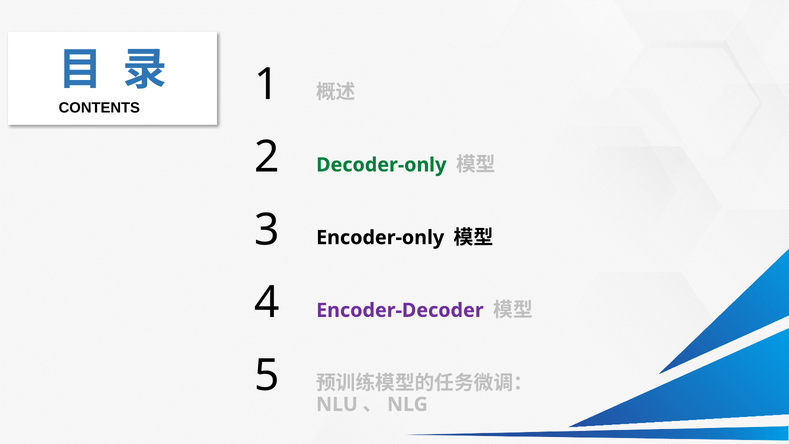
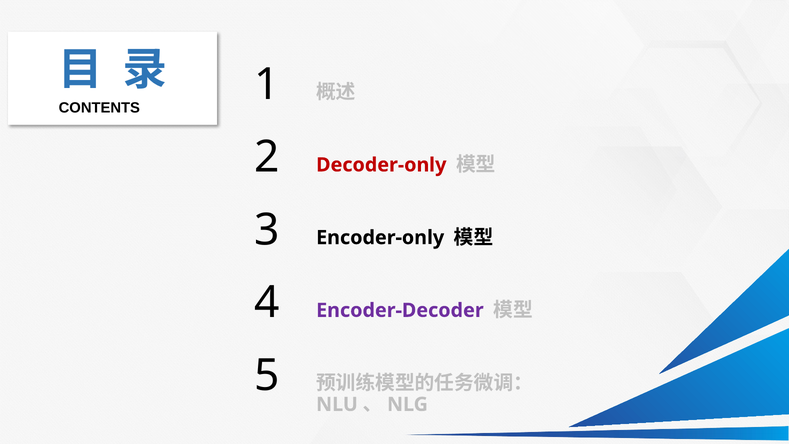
Decoder-only colour: green -> red (381, 165)
